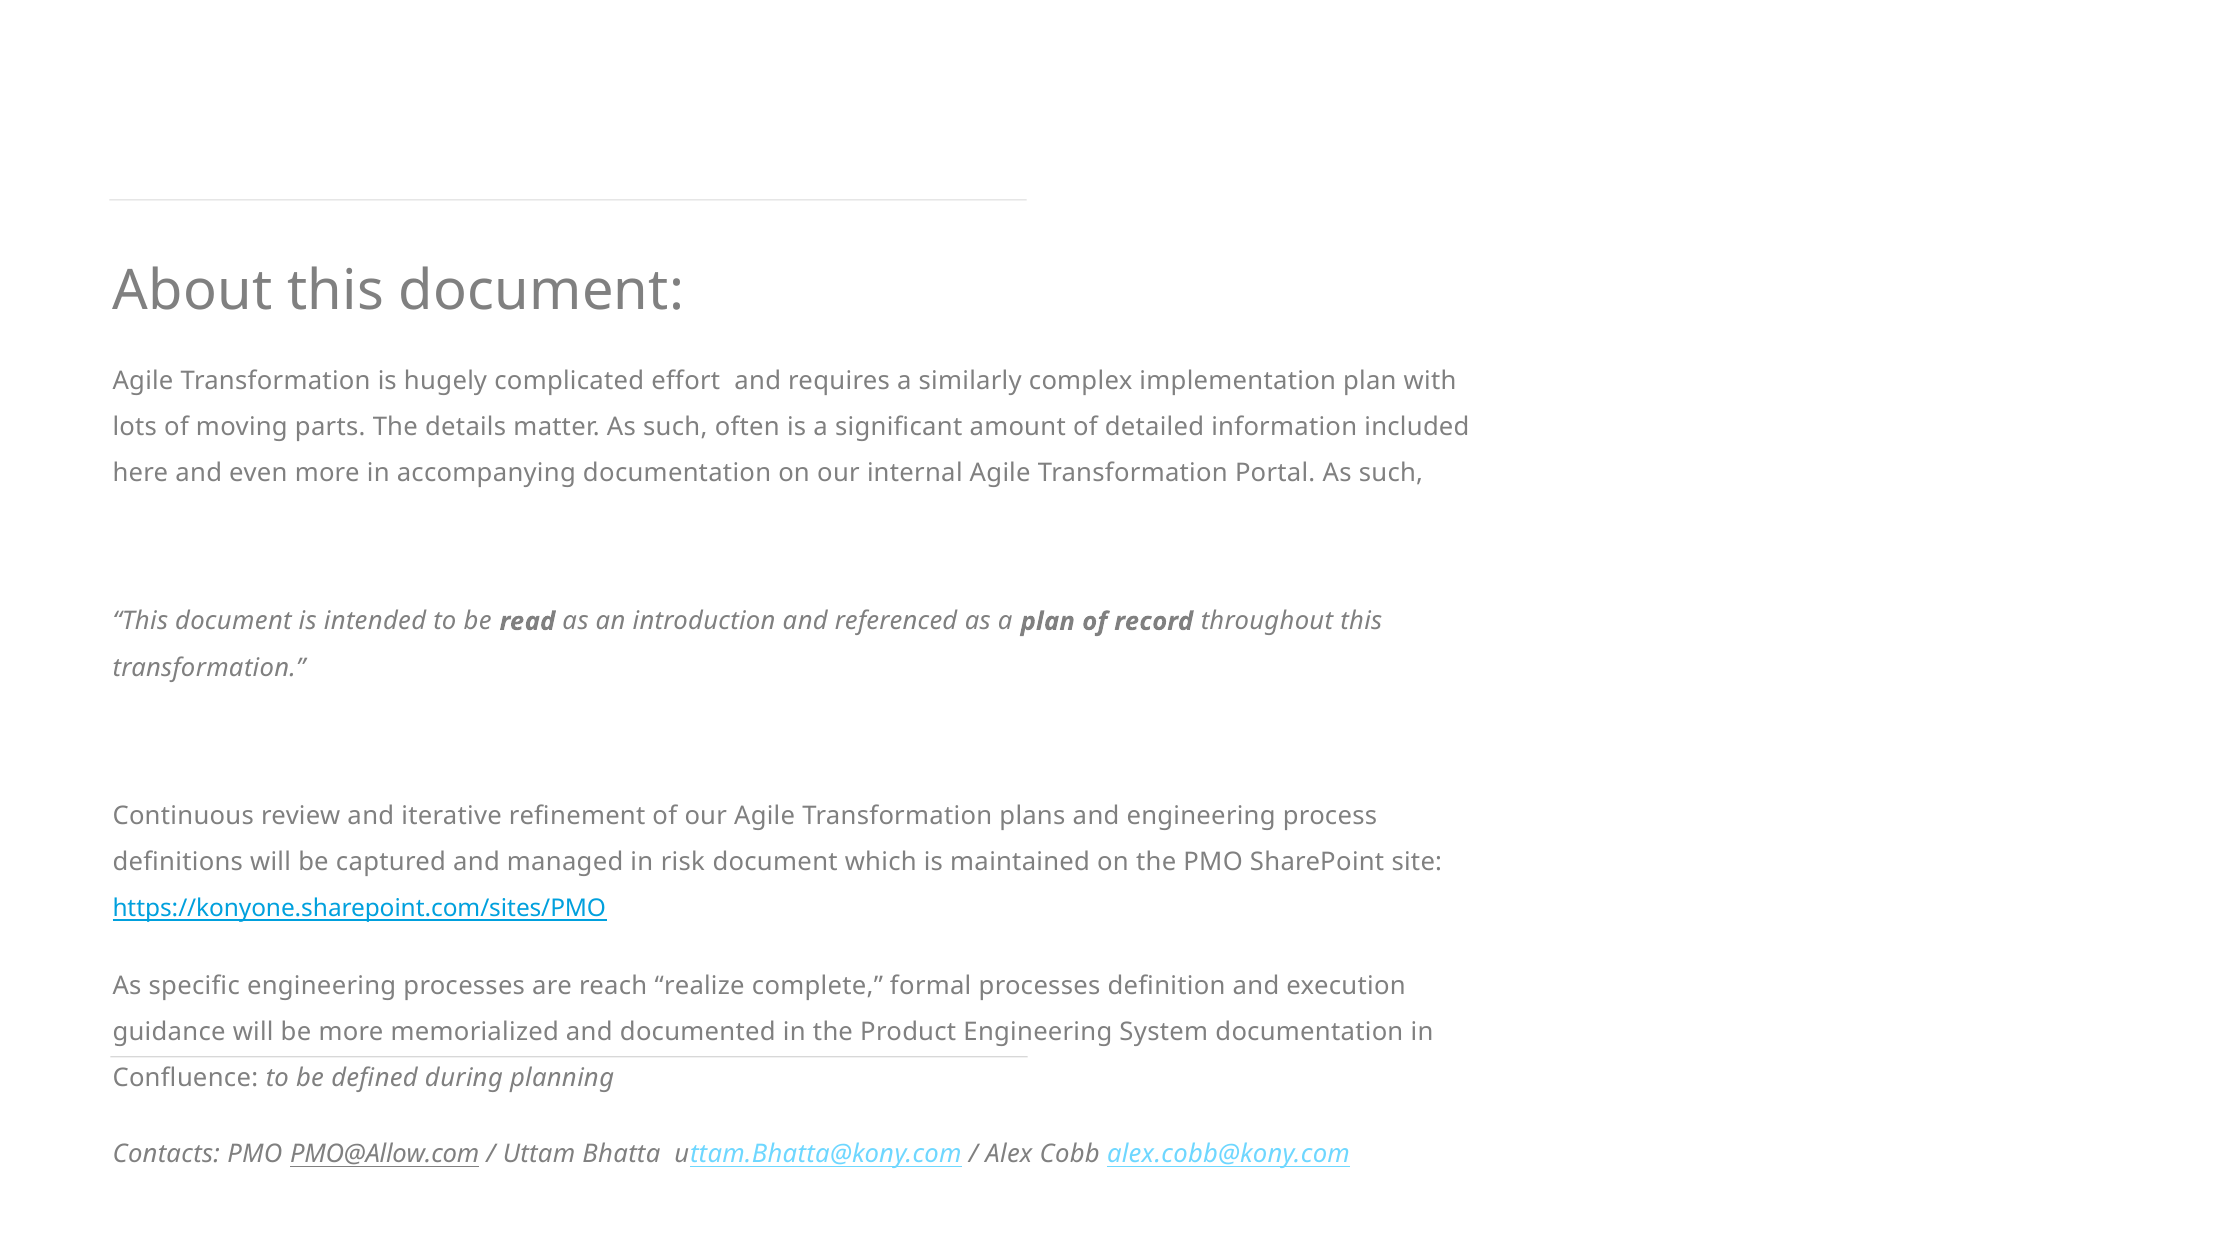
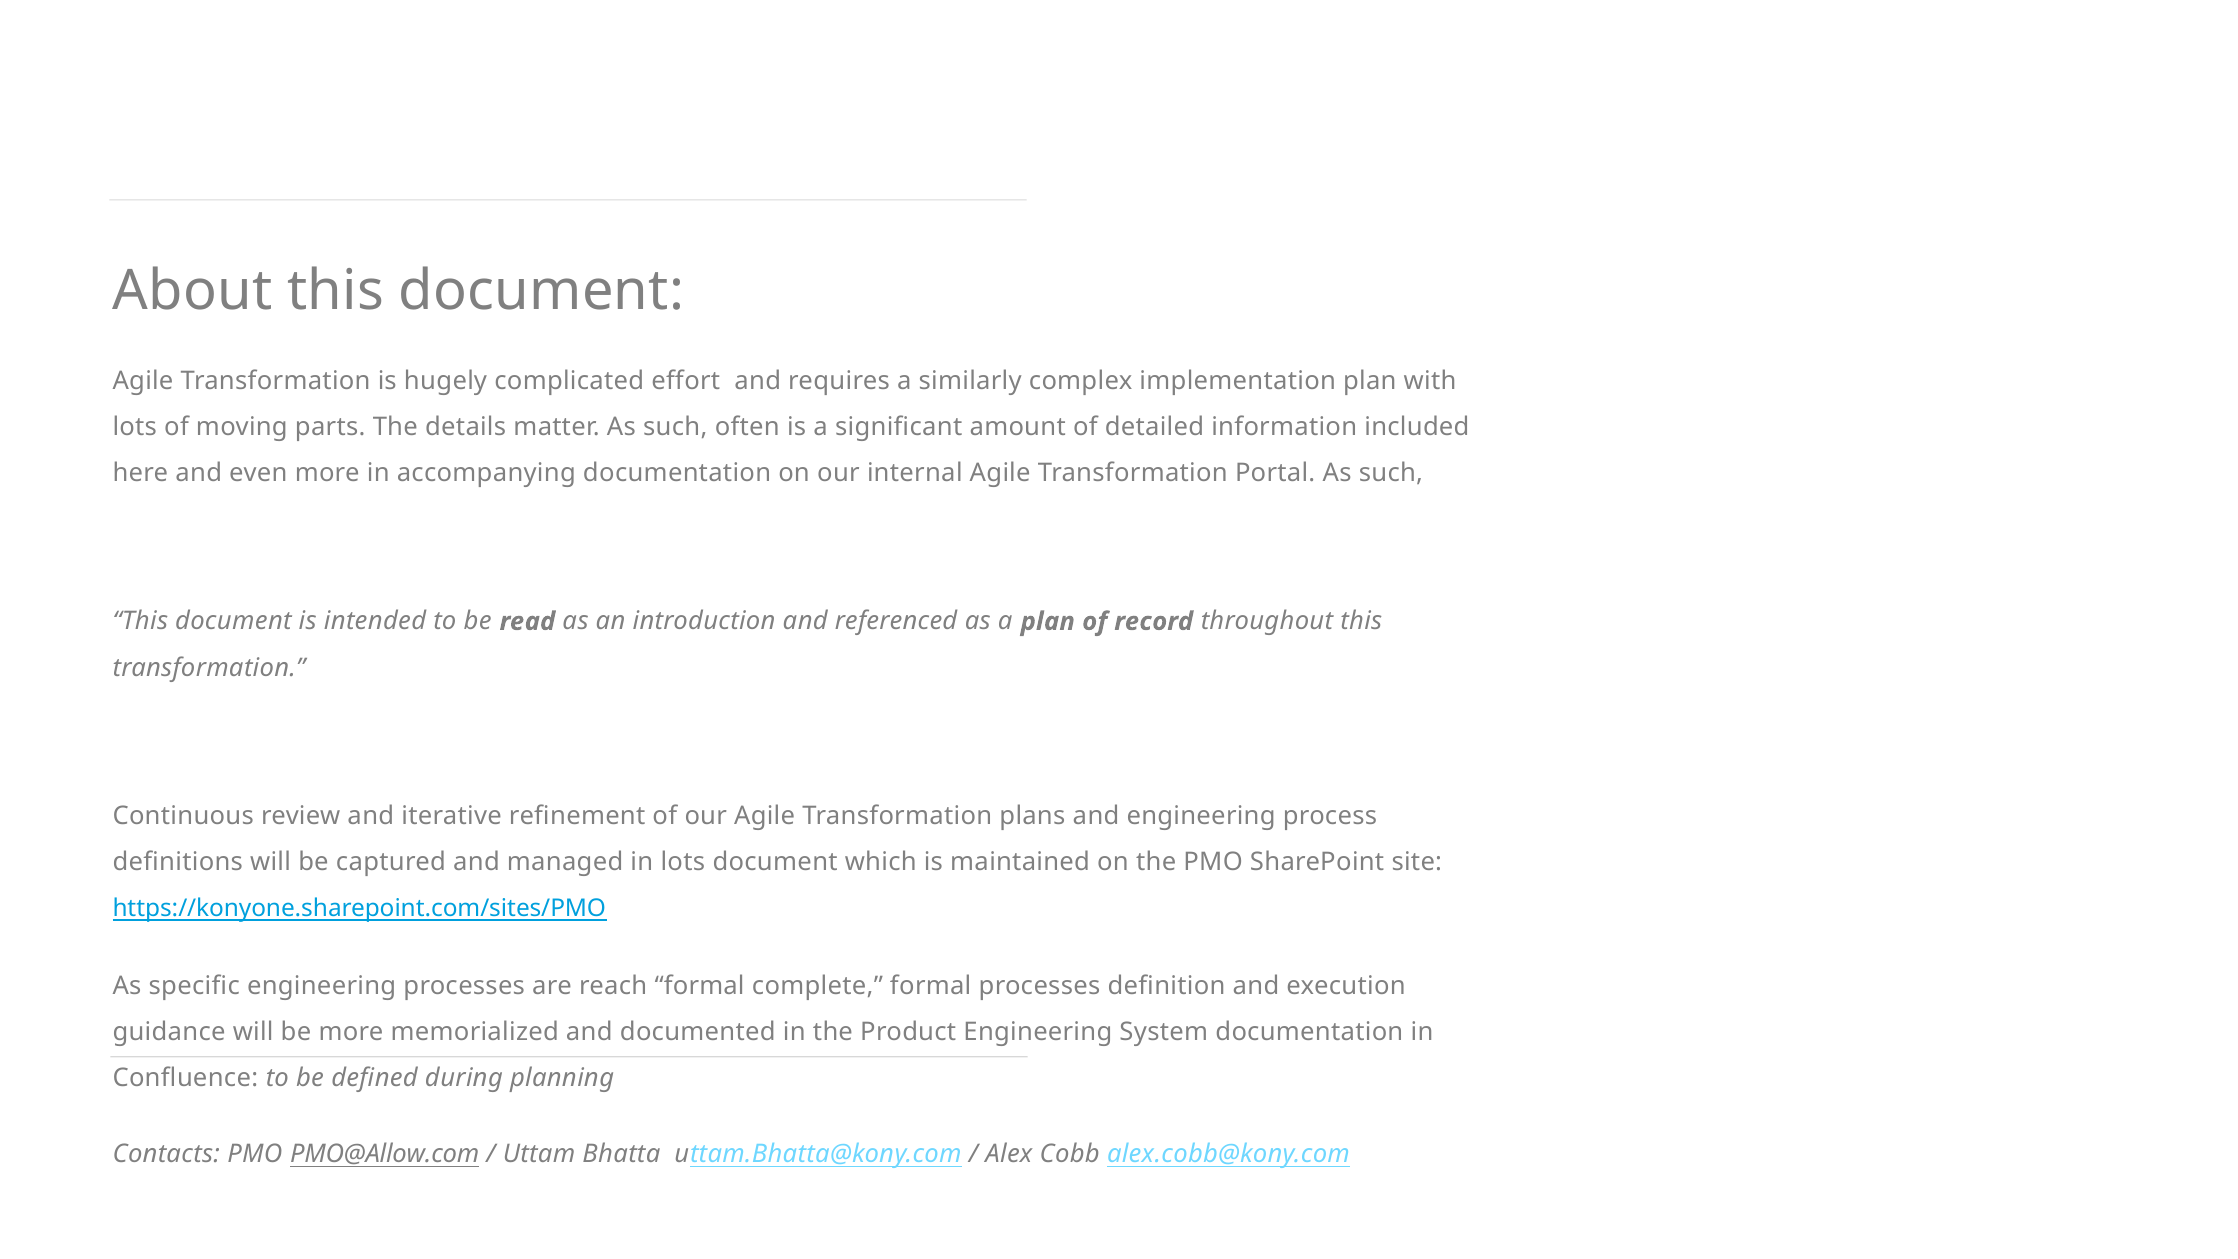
in risk: risk -> lots (683, 862)
reach realize: realize -> formal (700, 986)
